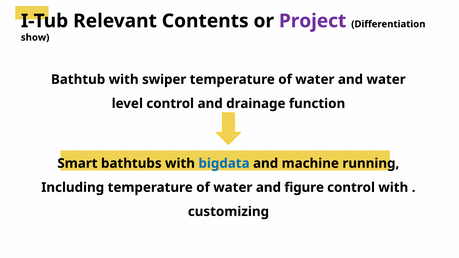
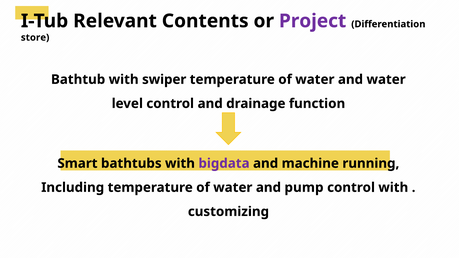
show: show -> store (35, 38)
bigdata colour: blue -> purple (224, 163)
figure: figure -> pump (304, 188)
